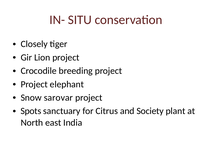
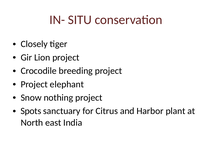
sarovar: sarovar -> nothing (58, 98)
Society: Society -> Harbor (150, 111)
